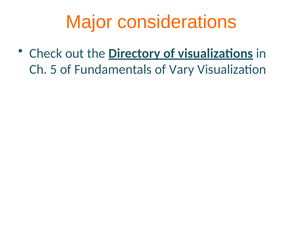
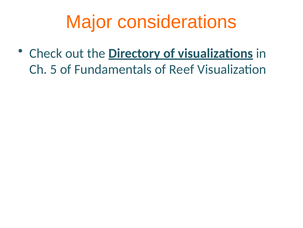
Vary: Vary -> Reef (182, 69)
